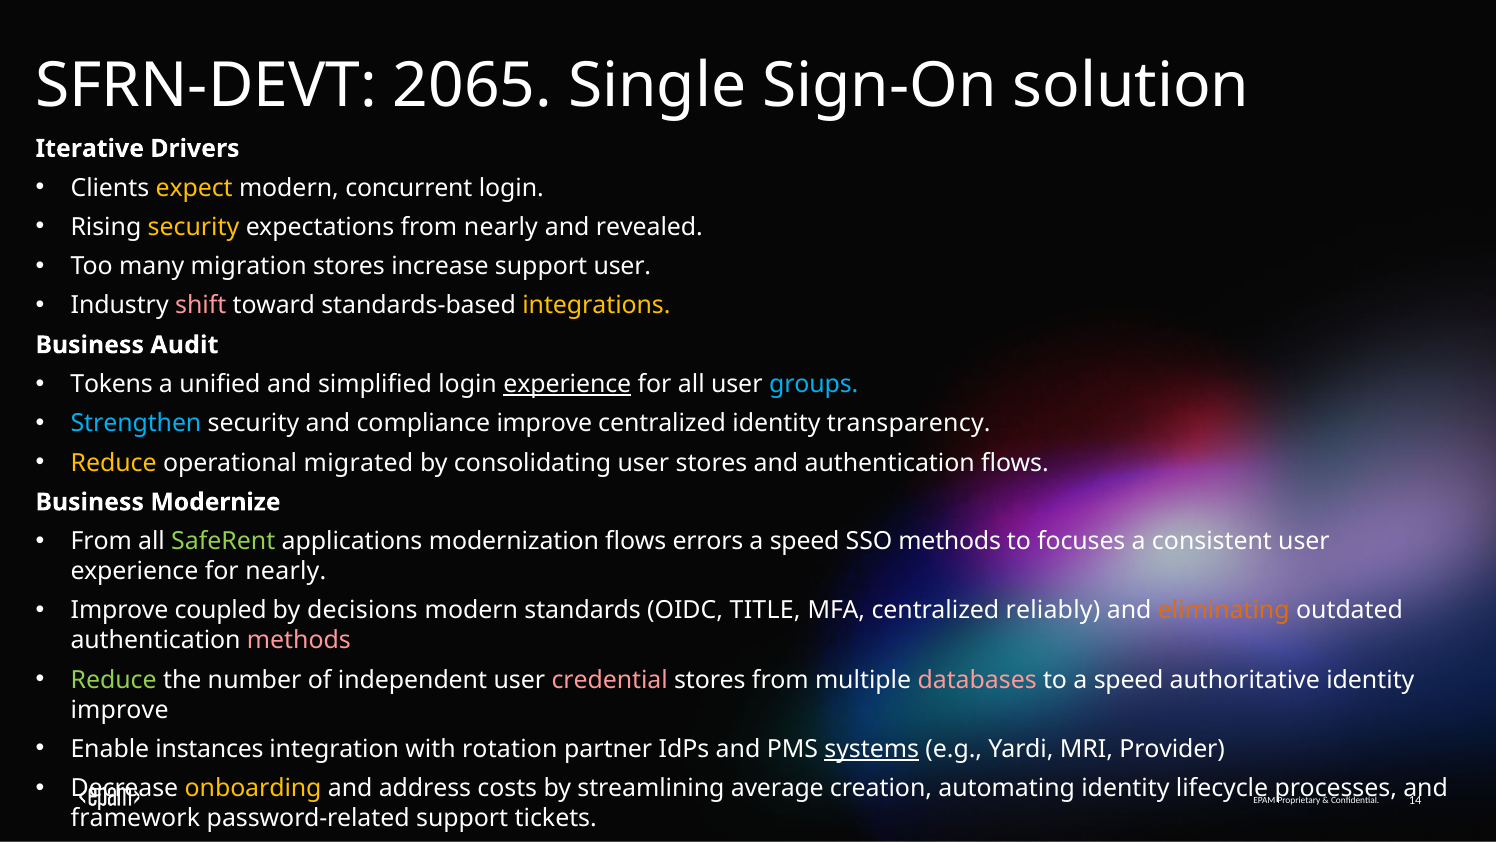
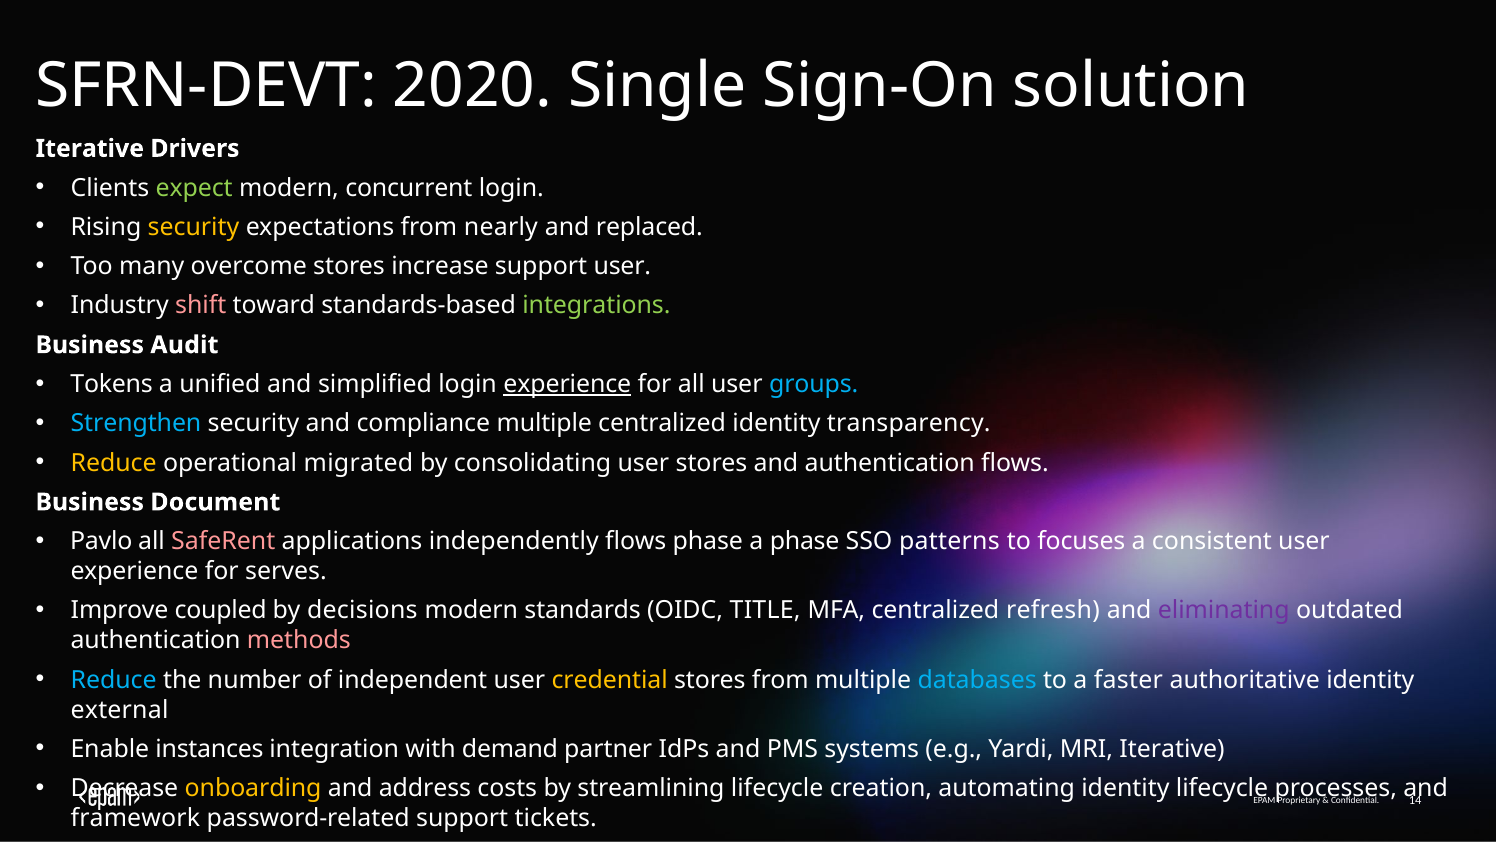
2065: 2065 -> 2020 (472, 86)
expect colour: yellow -> light green (194, 188)
revealed: revealed -> replaced (649, 227)
migration: migration -> overcome (249, 266)
integrations colour: yellow -> light green (596, 306)
compliance improve: improve -> multiple (544, 423)
Modernize: Modernize -> Document (215, 502)
From: From -> Pavlo (101, 541)
SafeRent colour: light green -> pink (223, 541)
modernization: modernization -> independently (514, 541)
flows errors: errors -> phase (708, 541)
speed: speed -> phase (805, 541)
SSO methods: methods -> patterns (949, 541)
for nearly: nearly -> serves (286, 571)
reliably: reliably -> refresh (1053, 610)
eliminating colour: orange -> purple (1224, 610)
Reduce colour: light green -> light blue (114, 680)
credential colour: pink -> yellow (610, 680)
databases colour: pink -> light blue (977, 680)
to a speed: speed -> faster (1128, 680)
improve: improve -> external (120, 709)
rotation: rotation -> demand (510, 749)
systems underline: present -> none (872, 749)
MRI Provider: Provider -> Iterative (1172, 749)
streamlining average: average -> lifecycle (777, 788)
